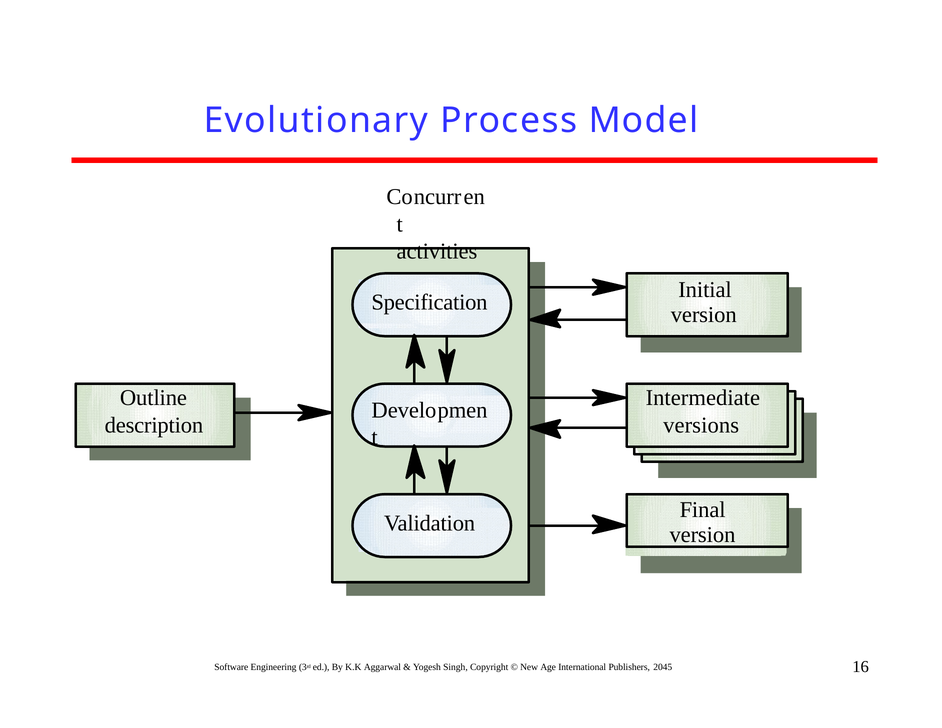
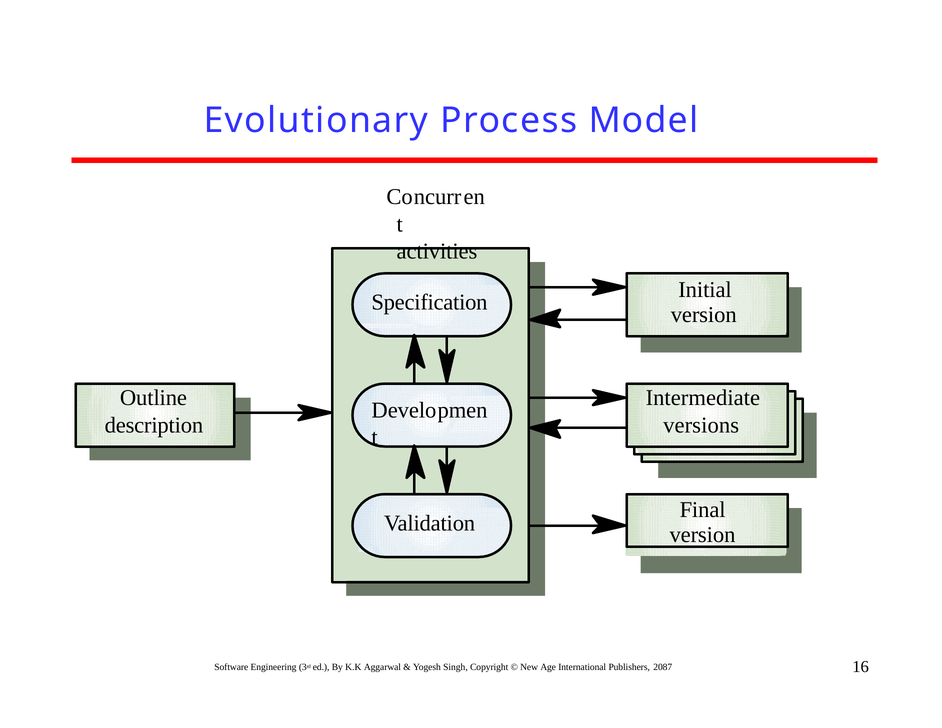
2045: 2045 -> 2087 (663, 667)
